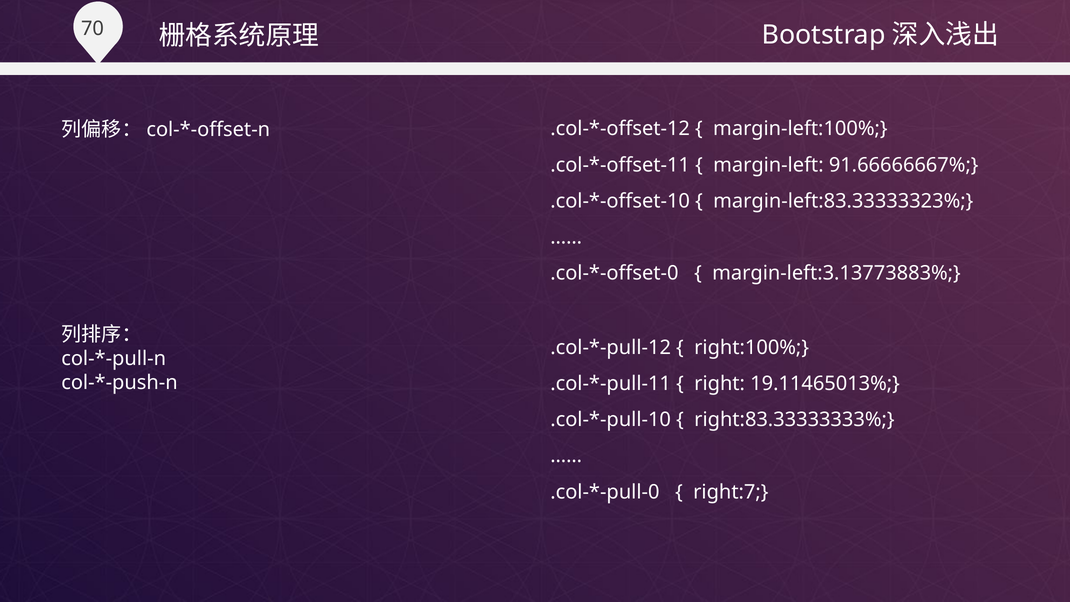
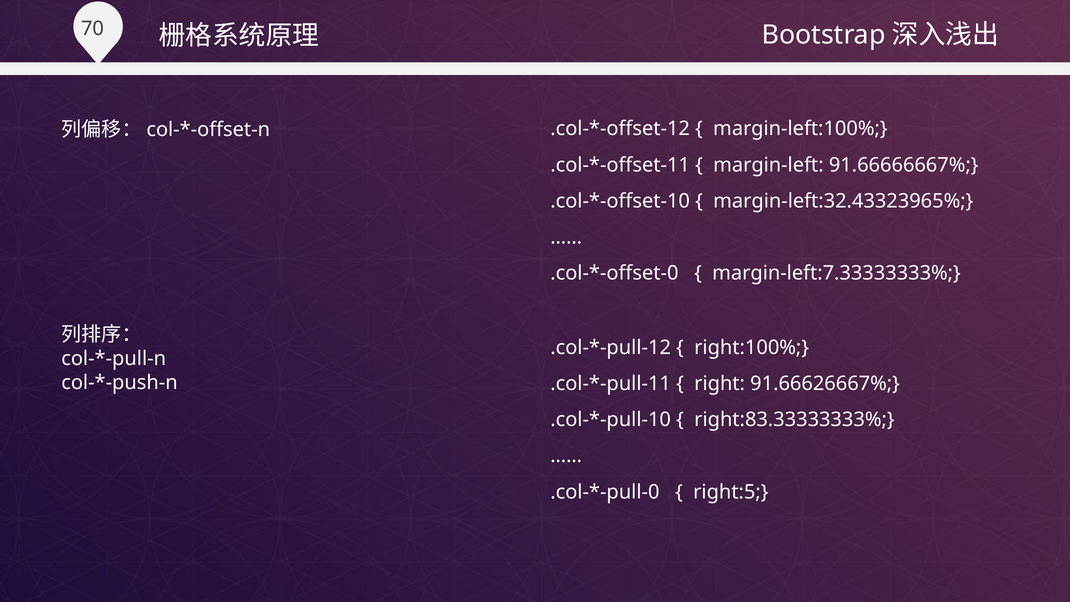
margin-left:83.33333323%: margin-left:83.33333323% -> margin-left:32.43323965% (843, 201)
margin-left:3.13773883%: margin-left:3.13773883% -> margin-left:7.33333333% (836, 273)
19.11465013%: 19.11465013% -> 91.66626667% (825, 383)
right:7: right:7 -> right:5 (731, 492)
